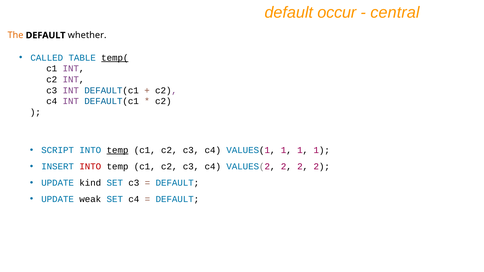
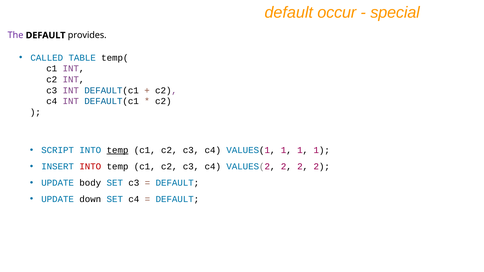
central: central -> special (395, 13)
The colour: orange -> purple (15, 35)
whether: whether -> provides (87, 35)
temp( underline: present -> none (115, 58)
kind: kind -> body (90, 183)
weak: weak -> down (90, 199)
